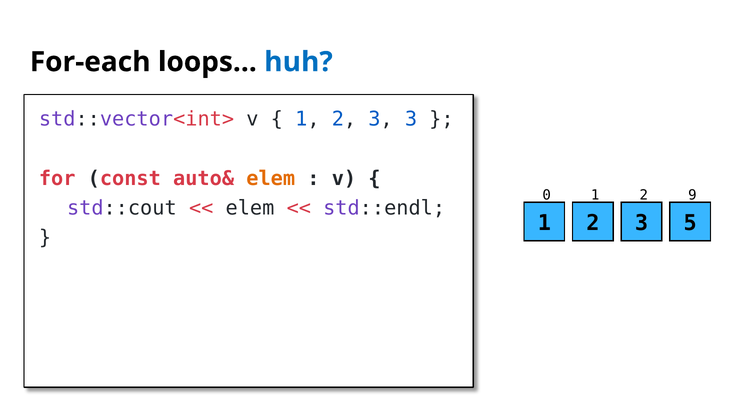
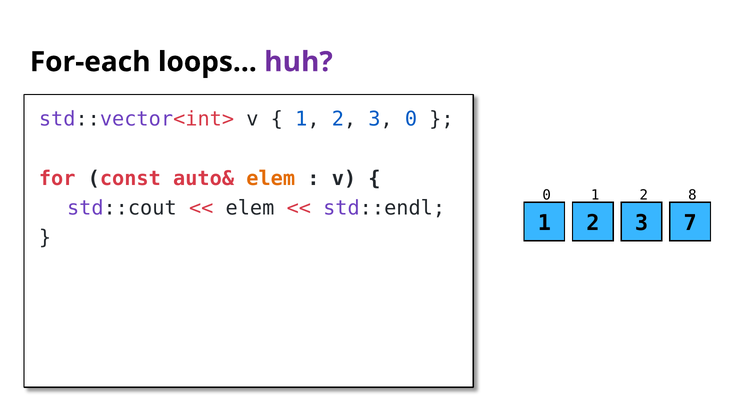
huh colour: blue -> purple (298, 62)
3 3: 3 -> 0 (411, 119)
9: 9 -> 8 (692, 195)
5: 5 -> 7 (690, 223)
